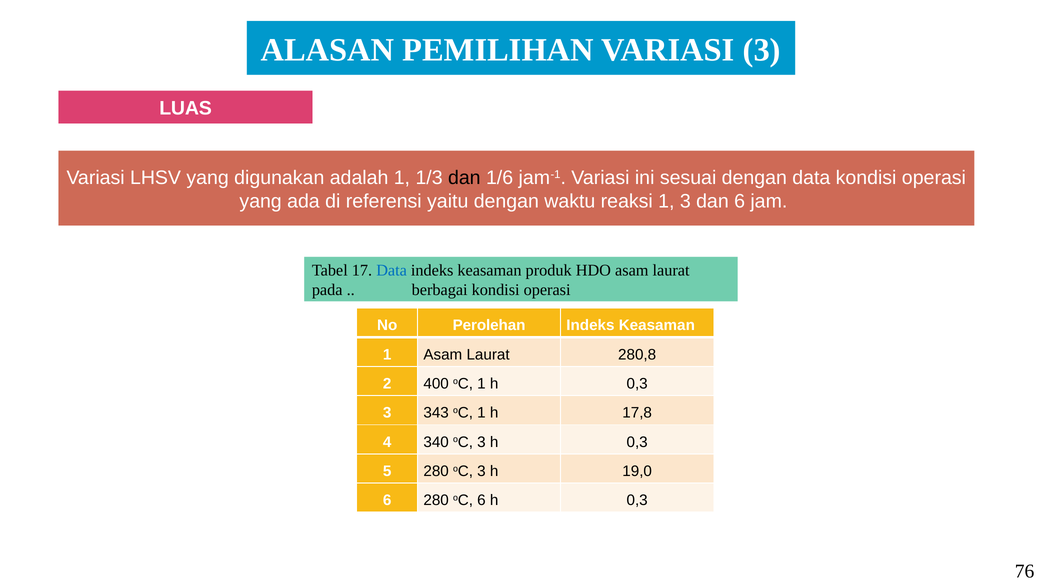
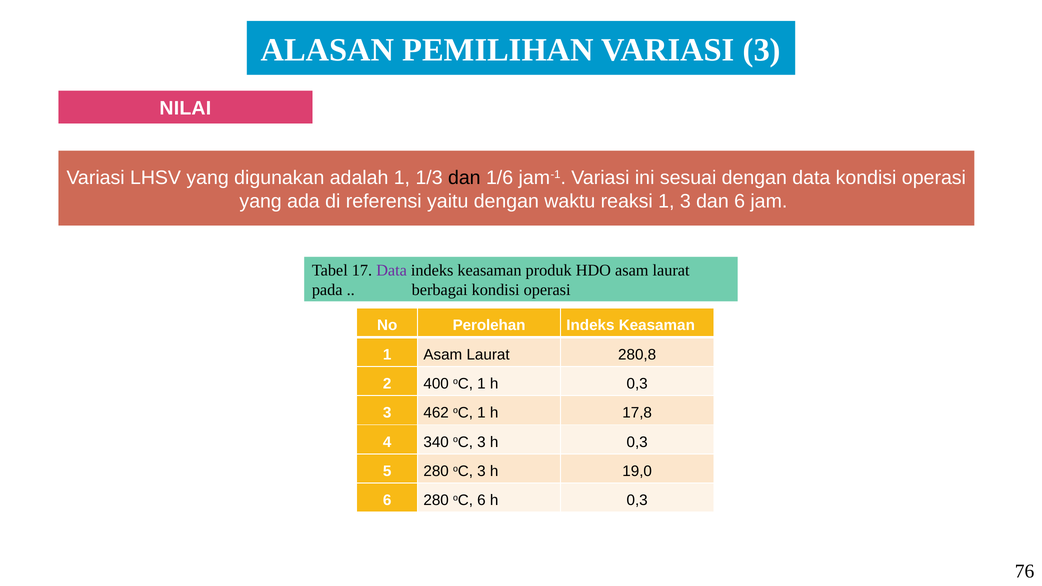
LUAS: LUAS -> NILAI (185, 108)
Data colour: blue -> purple (392, 270)
343: 343 -> 462 (436, 413)
